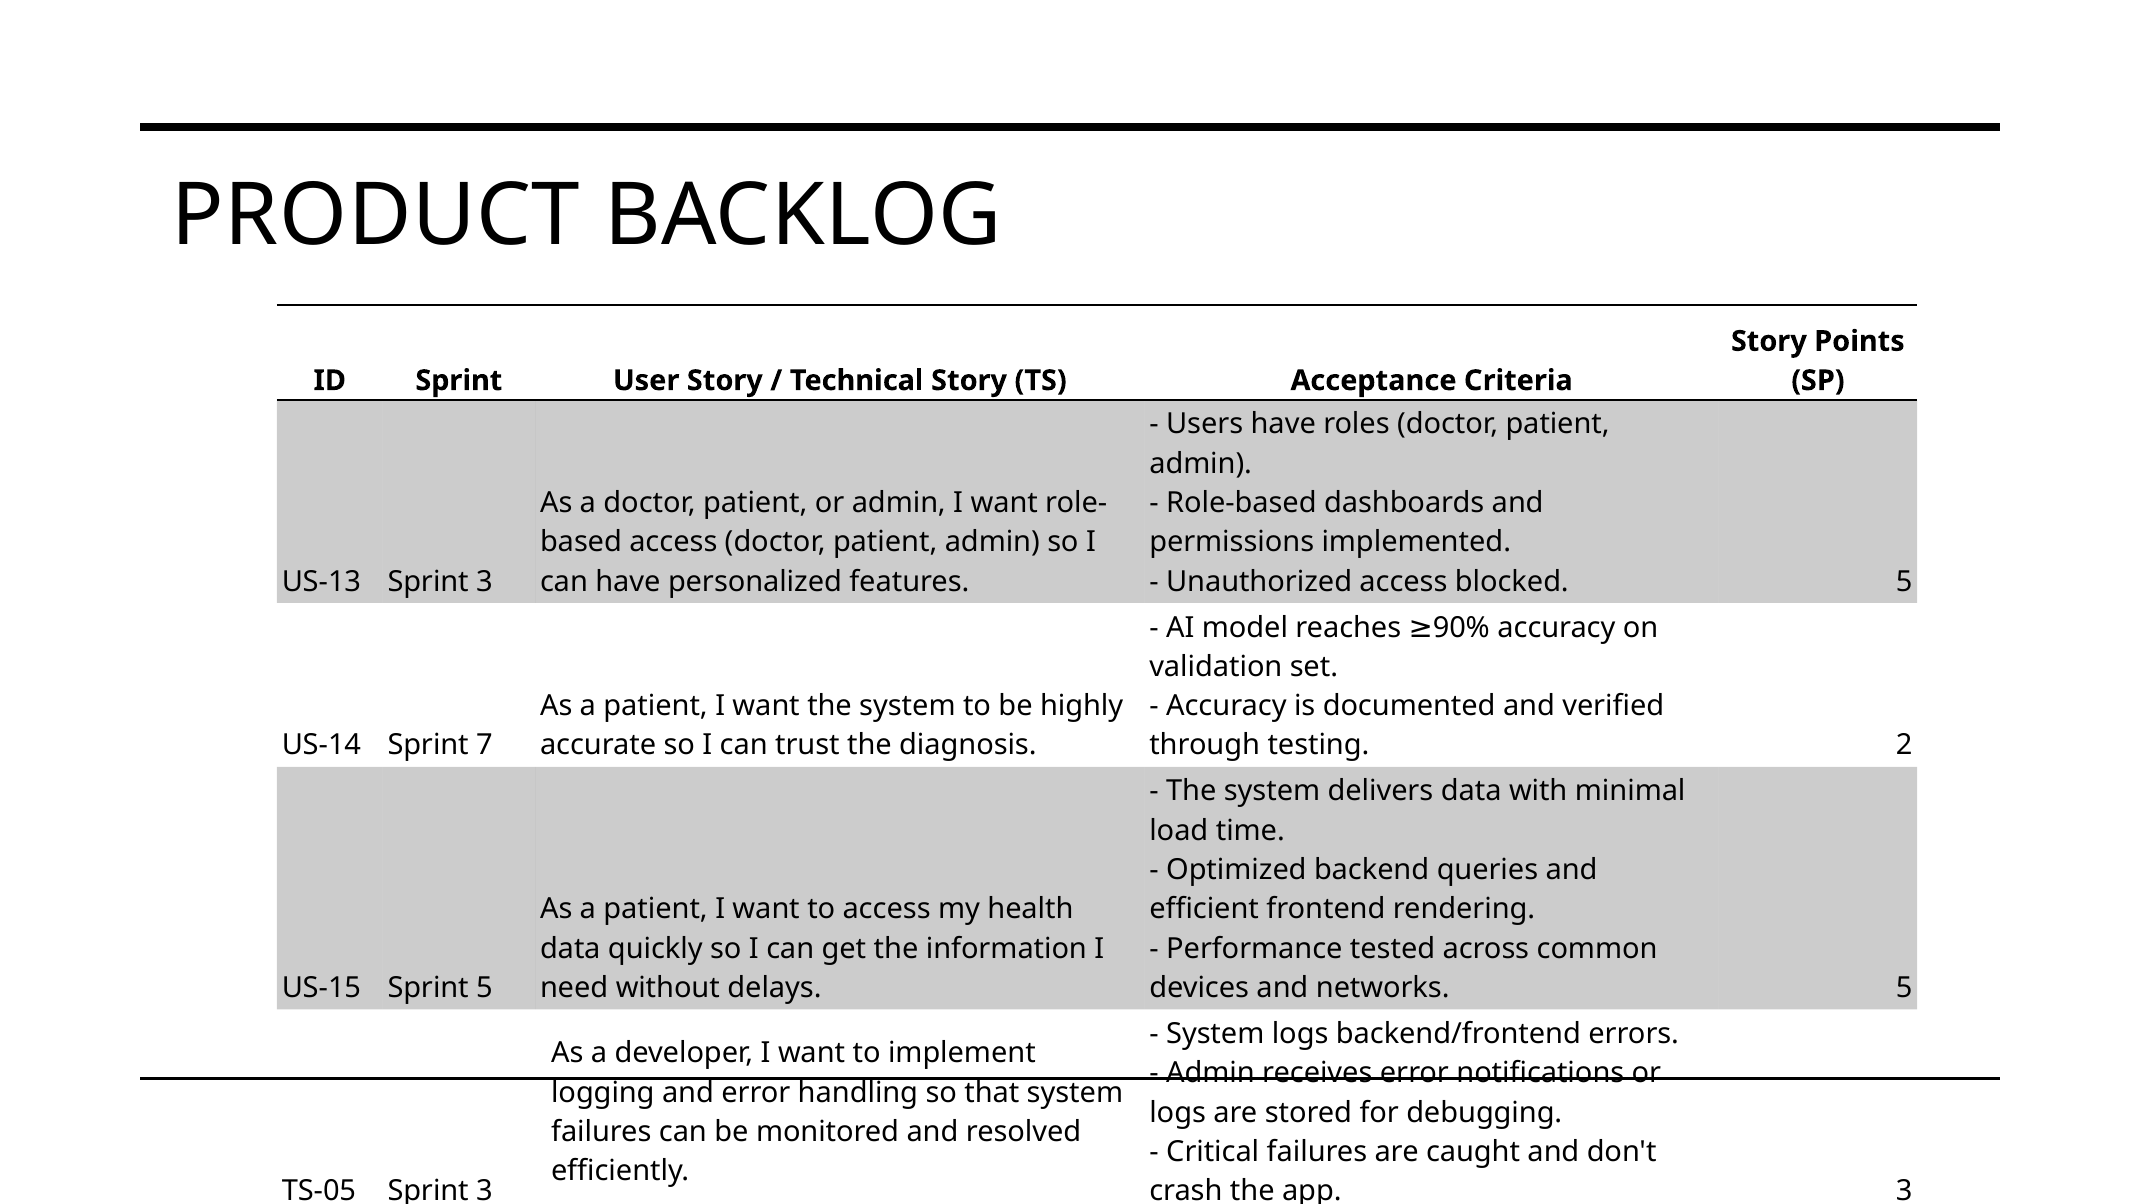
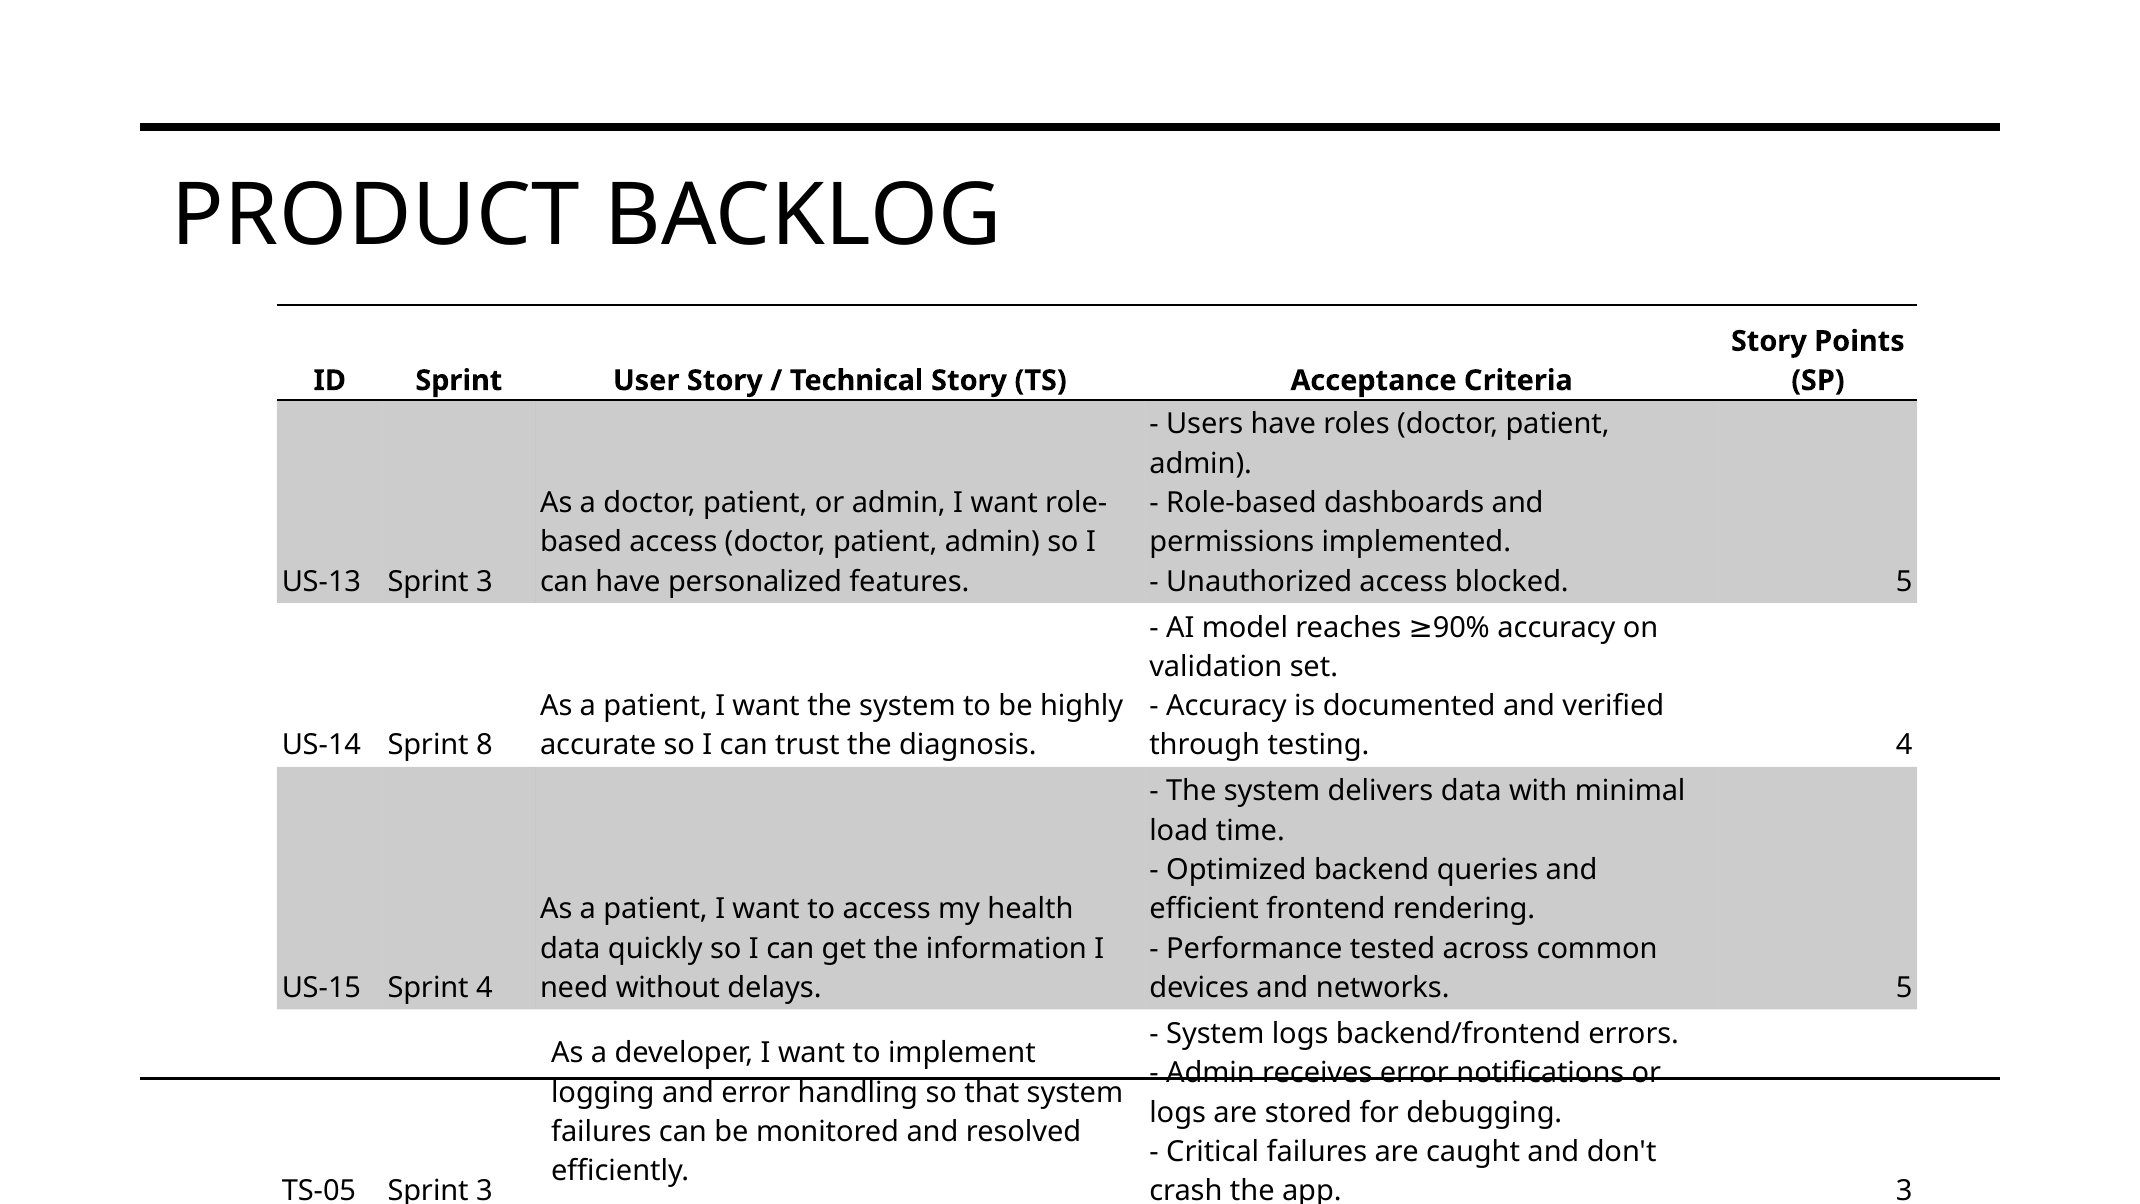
7: 7 -> 8 (484, 745)
testing 2: 2 -> 4 (1904, 745)
Sprint 5: 5 -> 4 (484, 988)
